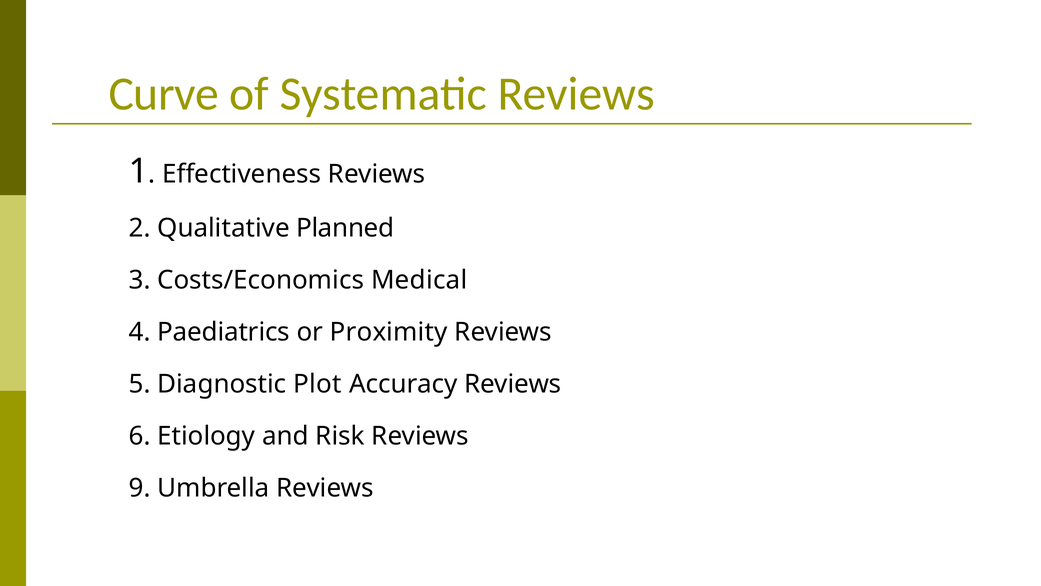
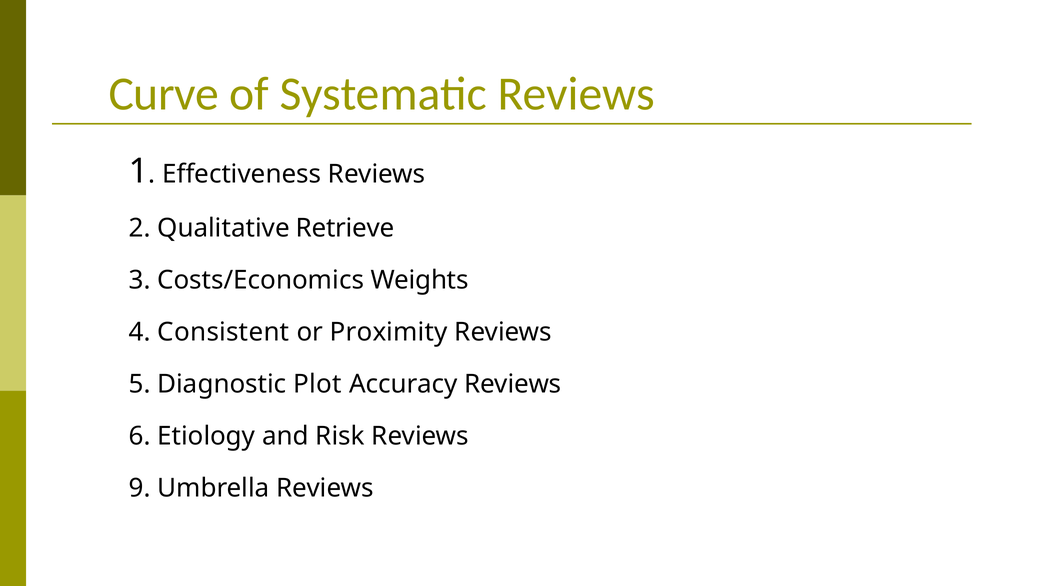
Planned: Planned -> Retrieve (345, 228)
Medical: Medical -> Weights (420, 280)
Paediatrics: Paediatrics -> Consistent (223, 332)
